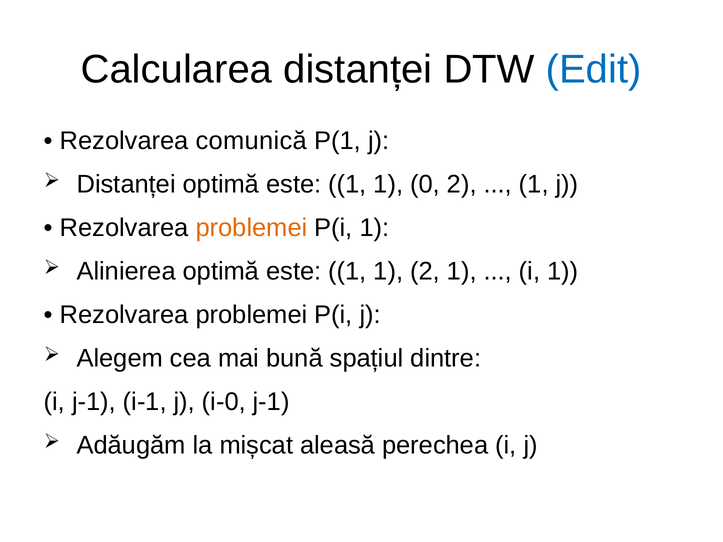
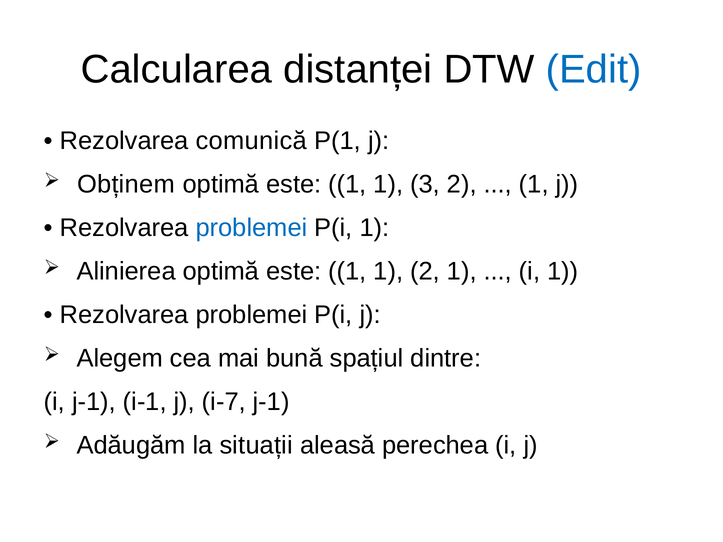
Distanței: Distanței -> Obținem (126, 184)
0: 0 -> 3 (425, 184)
problemei colour: orange -> blue (252, 228)
i-0: i-0 -> i-7 (224, 402)
mișcat: mișcat -> situații (256, 445)
